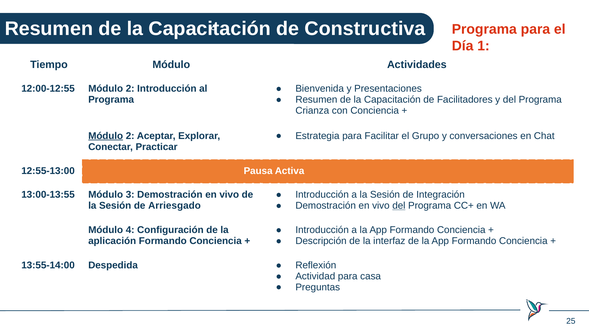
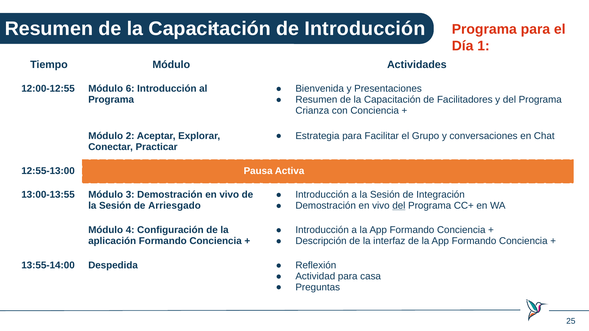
de Constructiva: Constructiva -> Introducción (365, 29)
12:00-12:55 Módulo 2: 2 -> 6 (130, 89)
Módulo underline: present -> none (106, 136)
